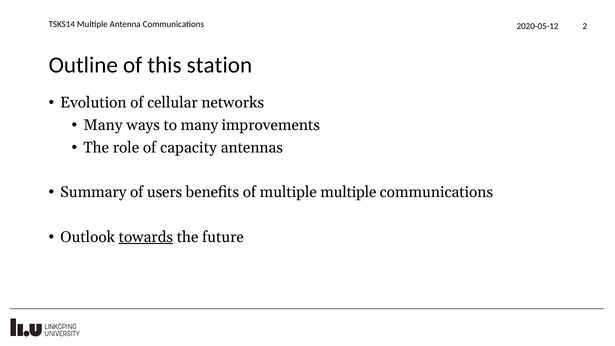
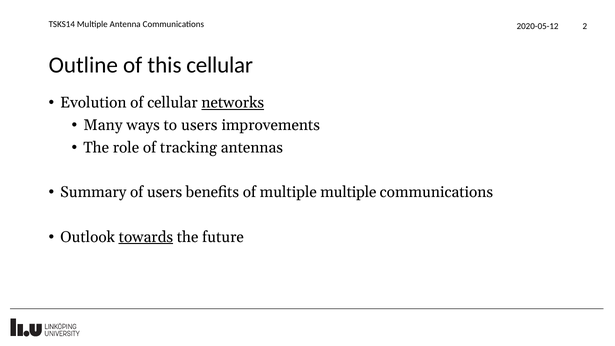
this station: station -> cellular (220, 65)
networks underline: none -> present (233, 103)
to many: many -> users (199, 125)
capacity: capacity -> tracking (188, 148)
